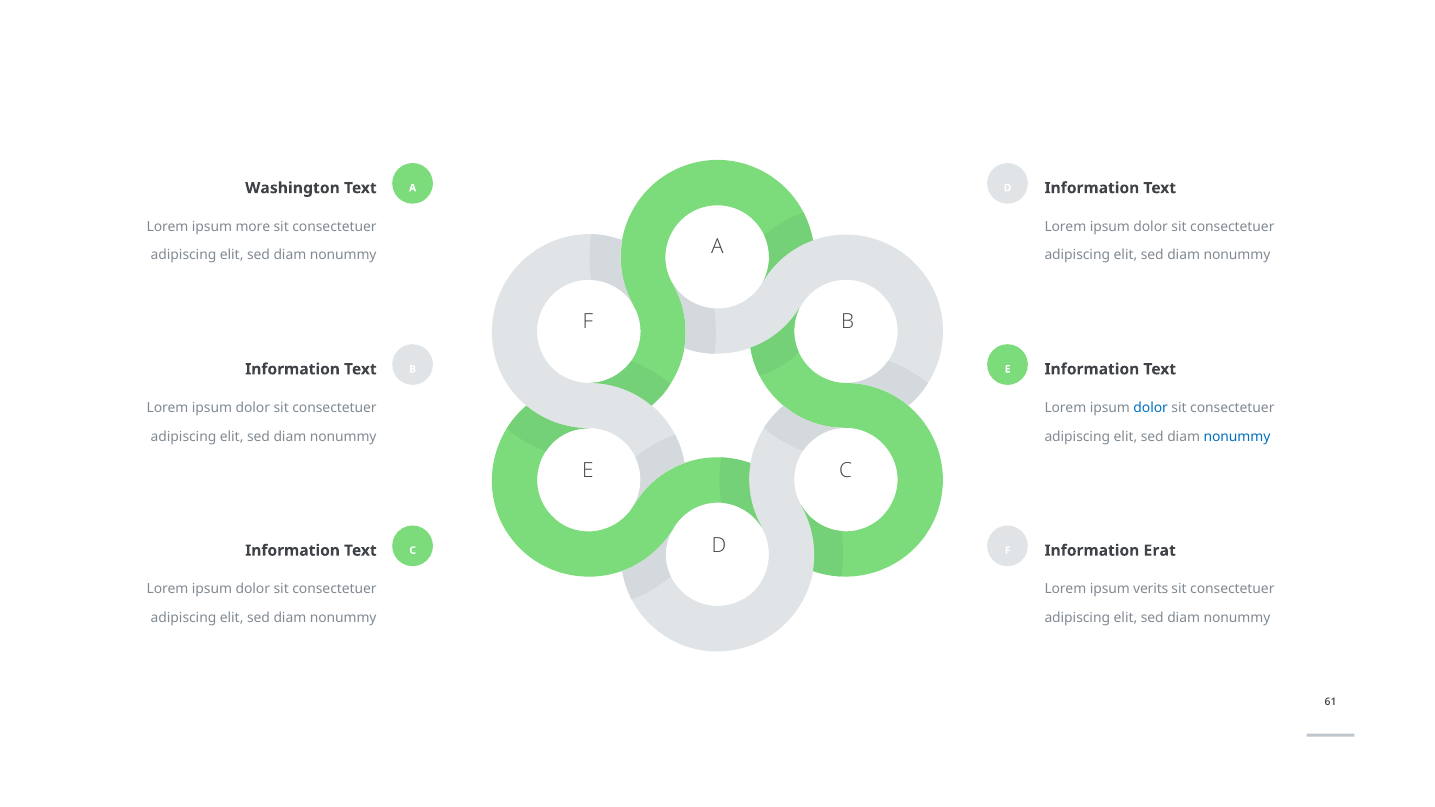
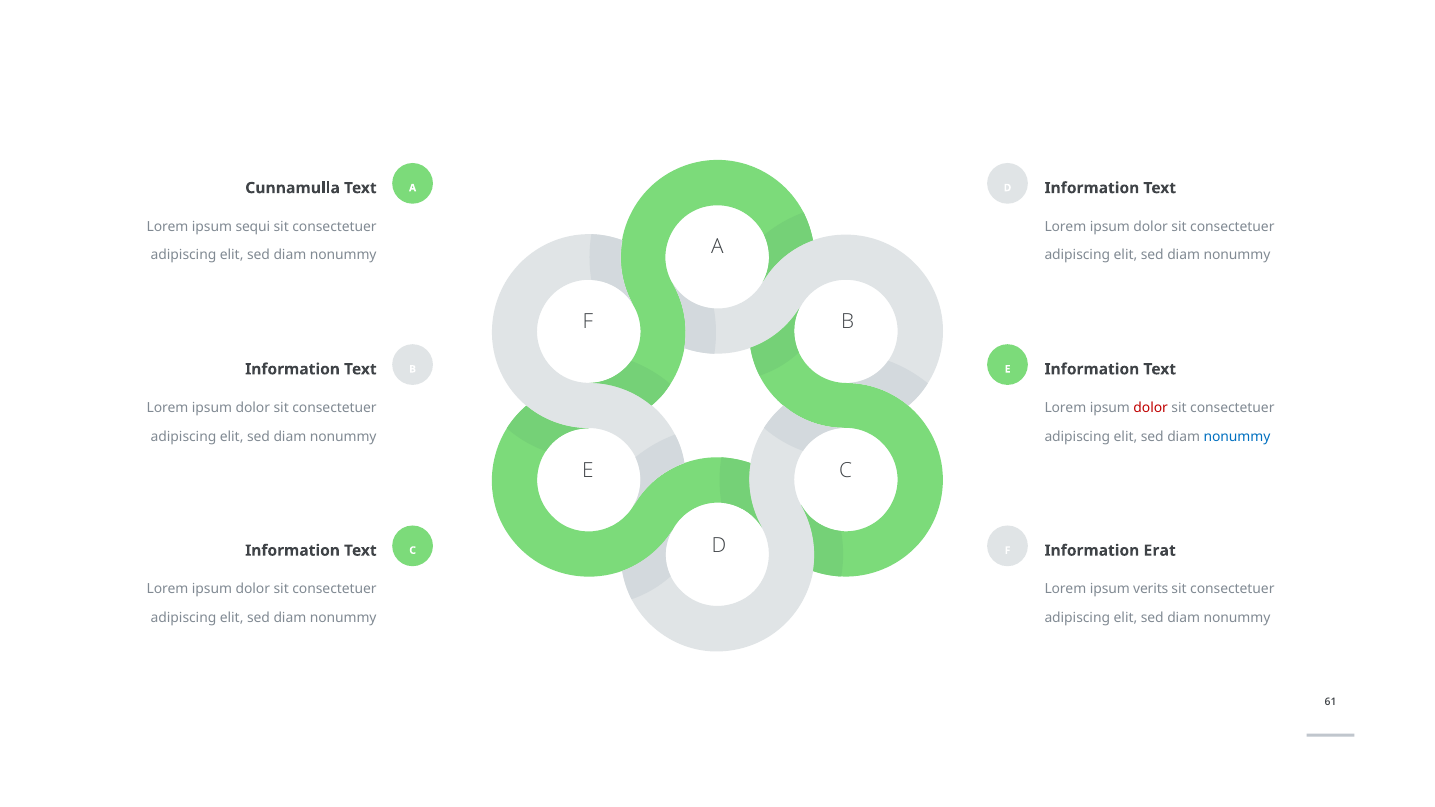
Washington: Washington -> Cunnamulla (293, 188)
more: more -> sequi (253, 227)
dolor colour: blue -> red (1151, 408)
